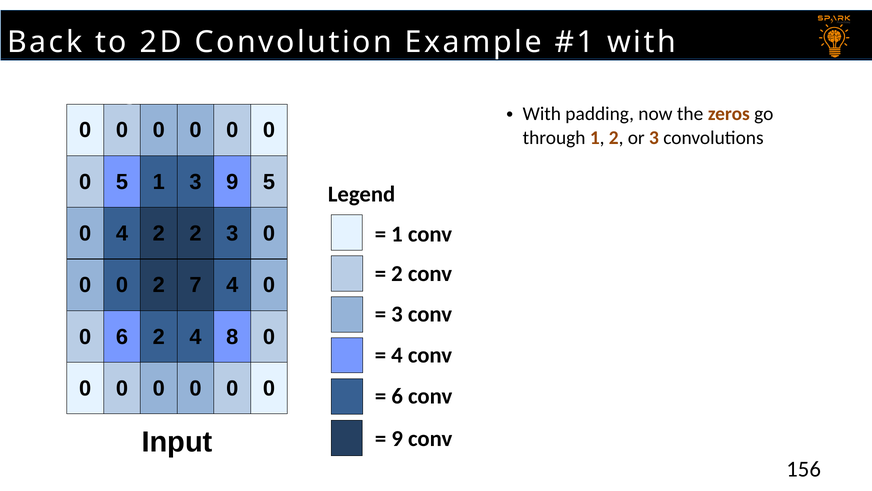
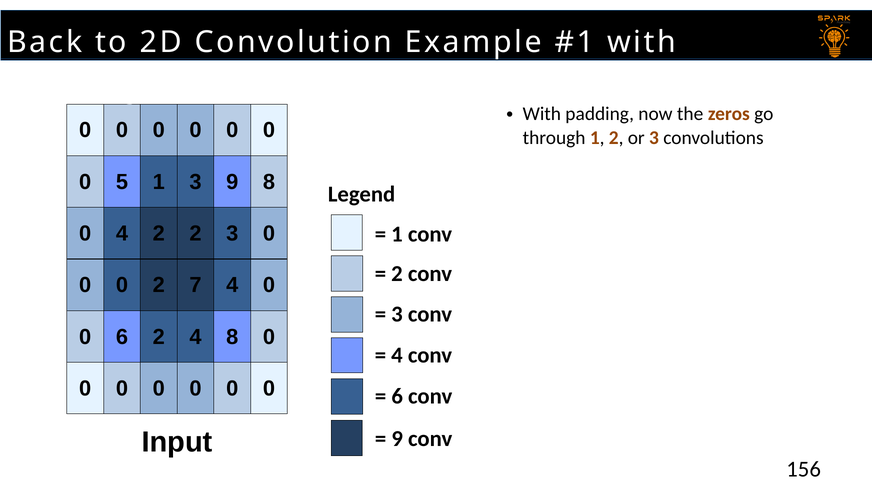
9 5: 5 -> 8 (269, 182)
